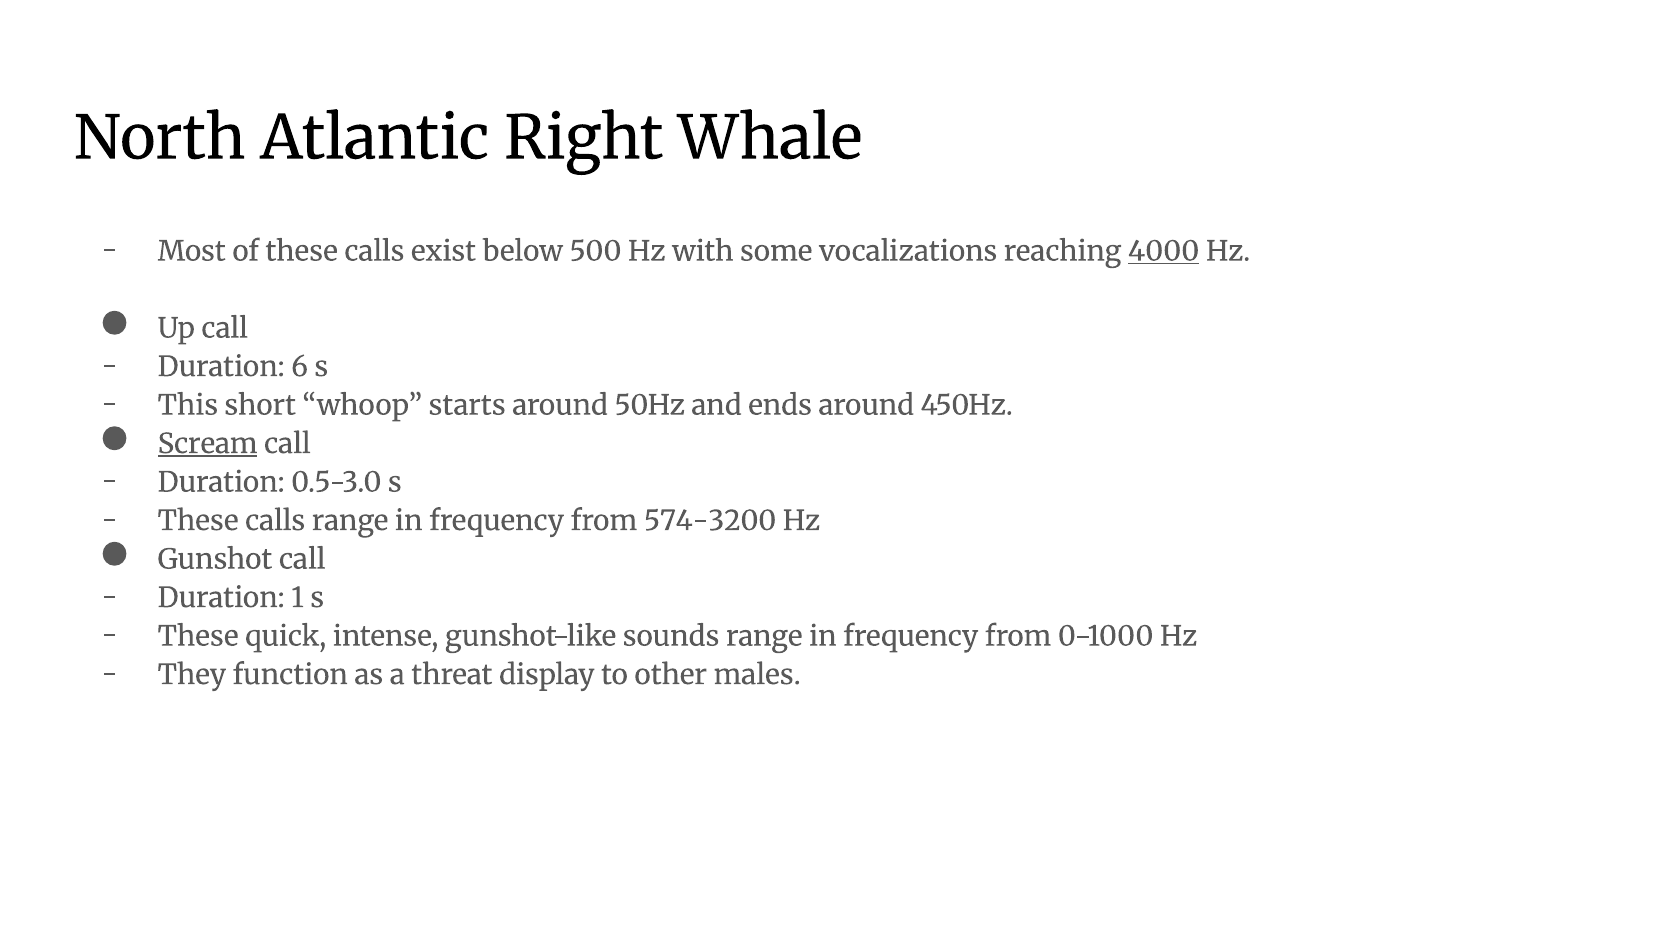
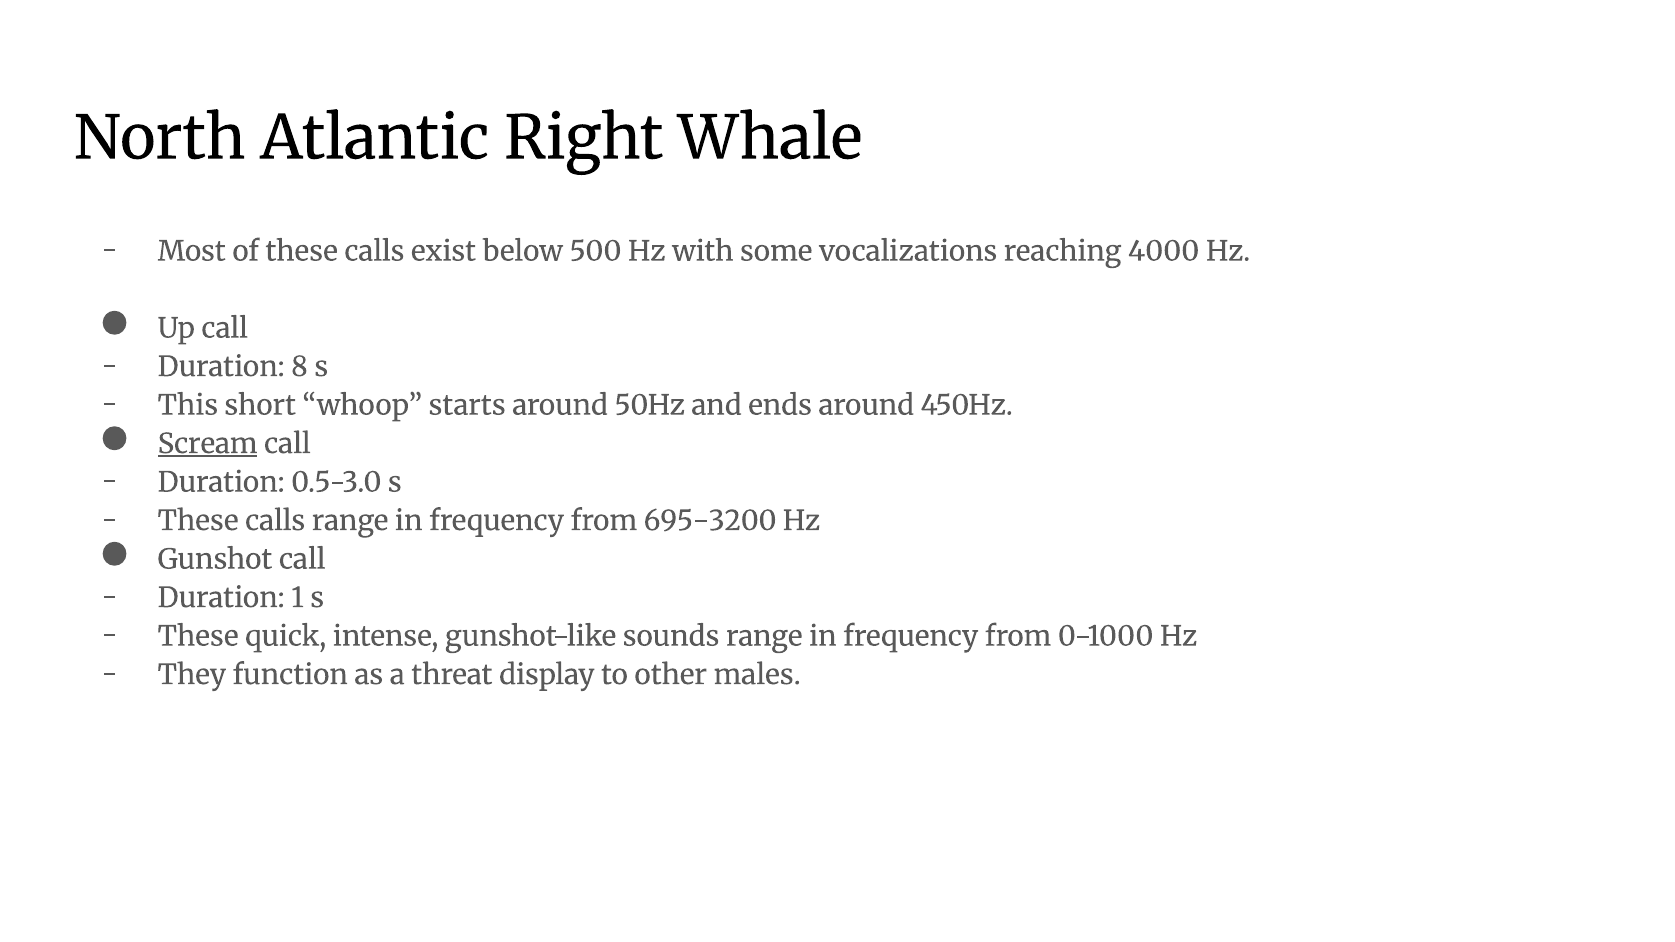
4000 underline: present -> none (1164, 252)
6: 6 -> 8 (299, 367)
574-3200: 574-3200 -> 695-3200 (710, 521)
